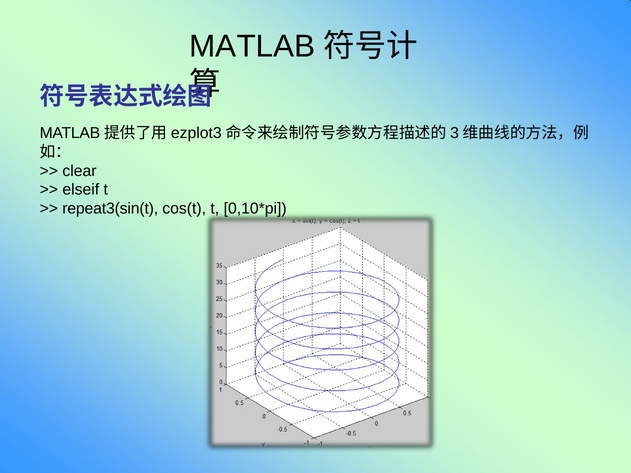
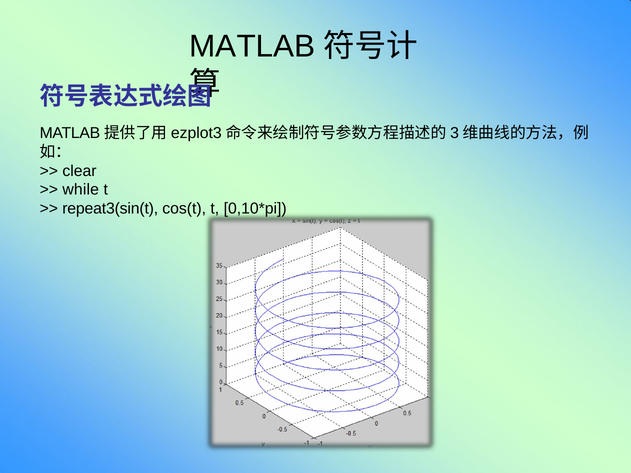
elseif: elseif -> while (81, 190)
